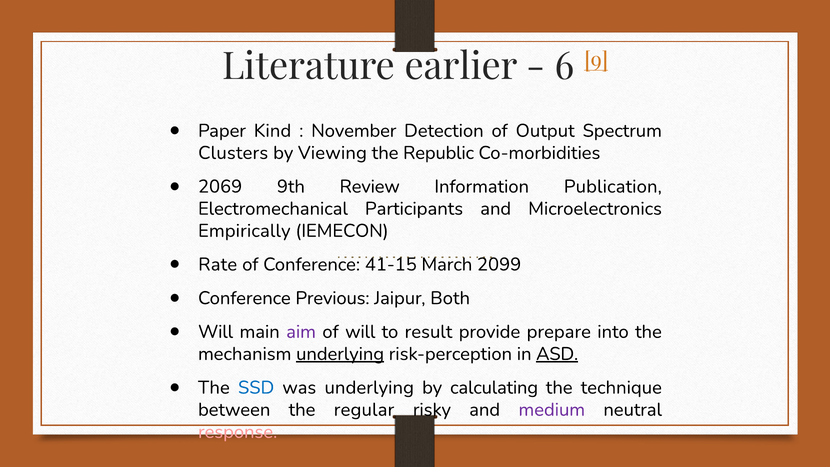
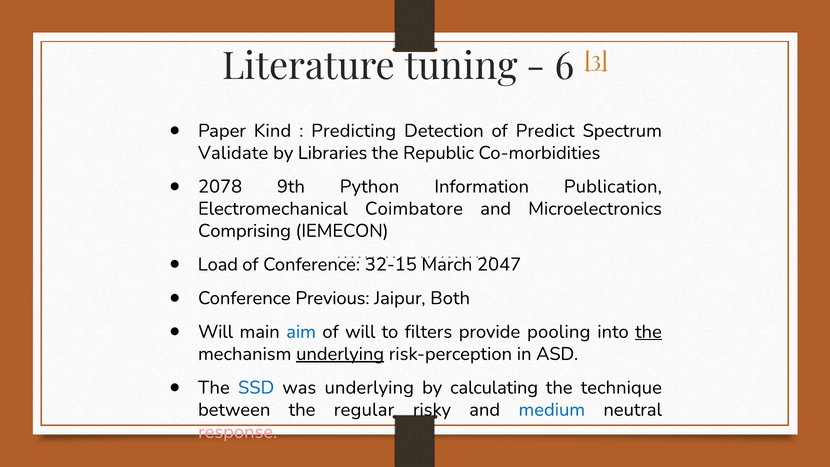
earlier: earlier -> tuning (461, 67)
9: 9 -> 3 (596, 61)
November: November -> Predicting (354, 131)
Output: Output -> Predict (545, 131)
Clusters: Clusters -> Validate (233, 153)
Viewing: Viewing -> Libraries (333, 153)
2069: 2069 -> 2078 (220, 186)
Review: Review -> Python (370, 186)
Participants: Participants -> Coimbatore (414, 209)
Empirically: Empirically -> Comprising (244, 231)
Rate: Rate -> Load (218, 264)
41-15: 41-15 -> 32-15 (391, 264)
2099: 2099 -> 2047 (499, 264)
aim colour: purple -> blue (301, 332)
result: result -> filters (428, 332)
prepare: prepare -> pooling (559, 332)
the underline: none -> present (648, 332)
ASD underline: present -> none (557, 354)
medium colour: purple -> blue (552, 410)
